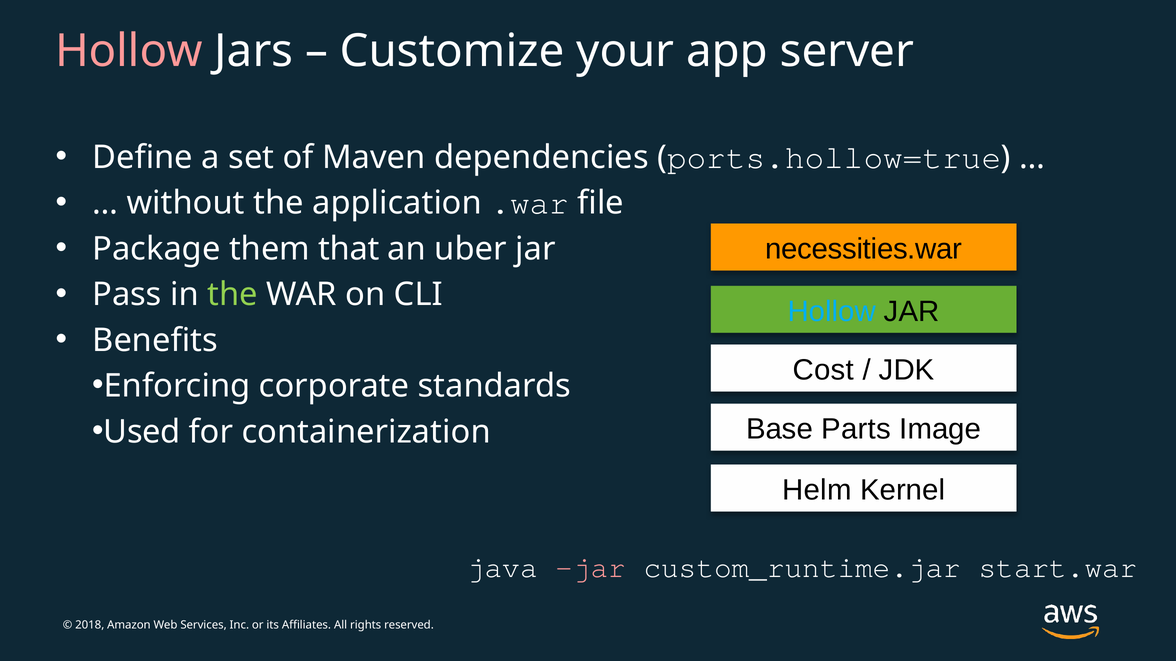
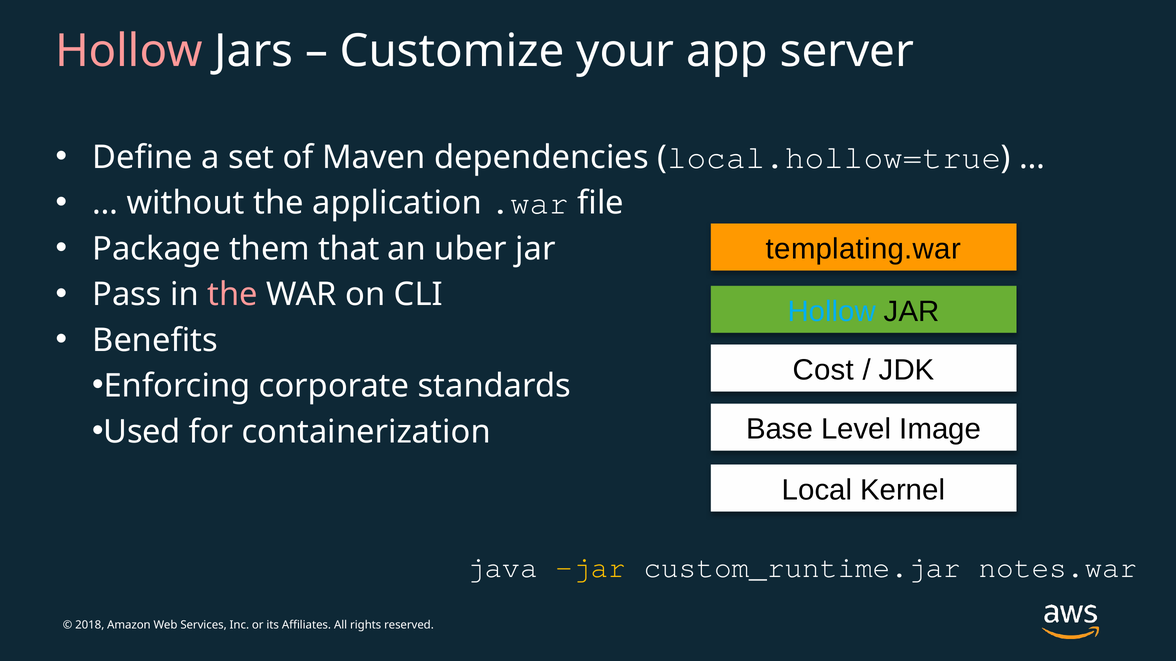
ports.hollow=true: ports.hollow=true -> local.hollow=true (834, 158)
necessities.war: necessities.war -> templating.war (863, 249)
the colour: light green -> pink (233, 295)
Parts: Parts -> Level (856, 430)
Helm: Helm -> Local (817, 491)
jar colour: pink -> yellow (591, 568)
start.war: start.war -> notes.war (1058, 568)
